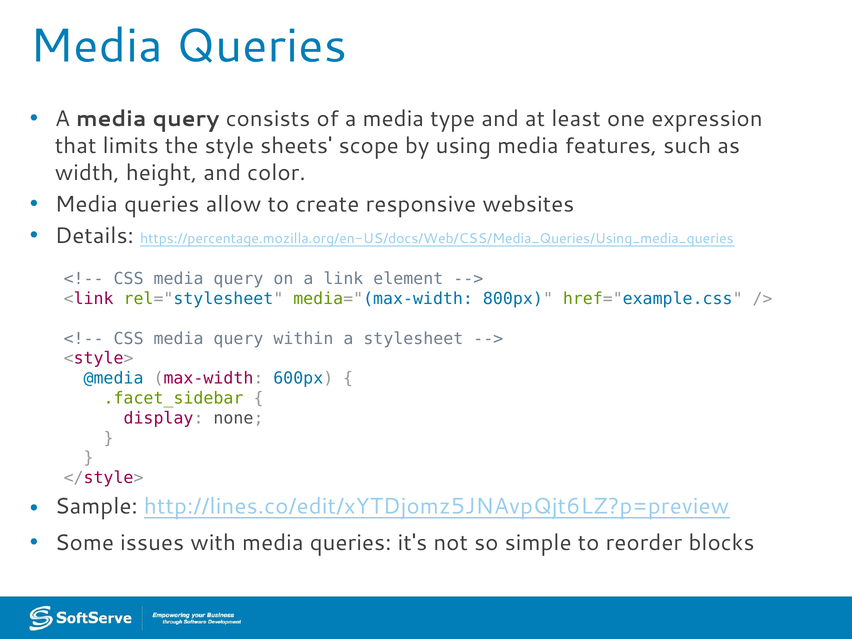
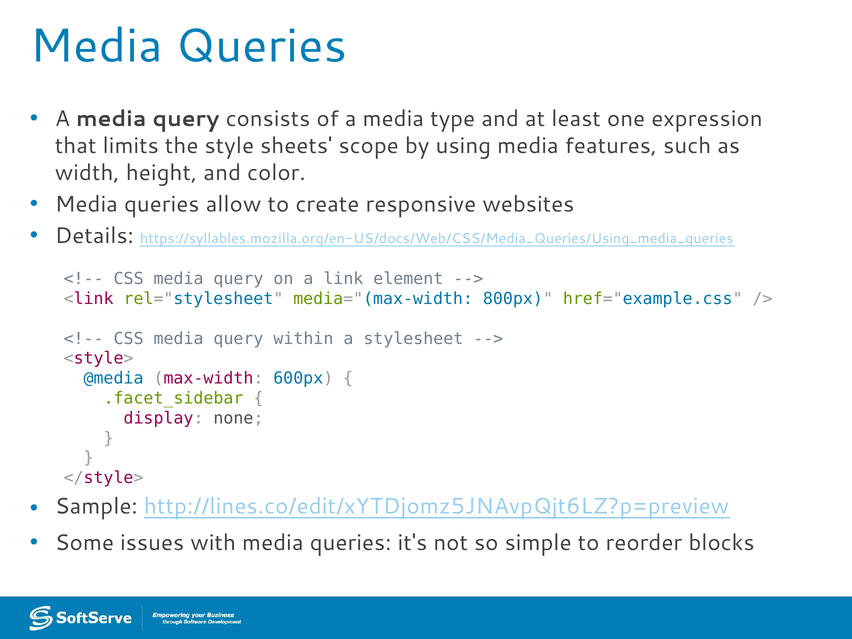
https://percentage.mozilla.org/en-US/docs/Web/CSS/Media_Queries/Using_media_queries: https://percentage.mozilla.org/en-US/docs/Web/CSS/Media_Queries/Using_media_queries -> https://syllables.mozilla.org/en-US/docs/Web/CSS/Media_Queries/Using_media_queries (437, 239)
